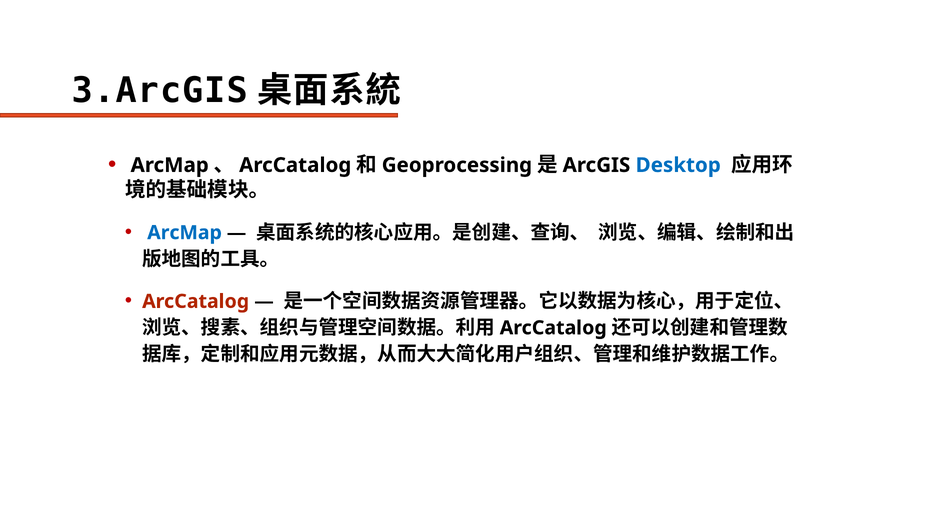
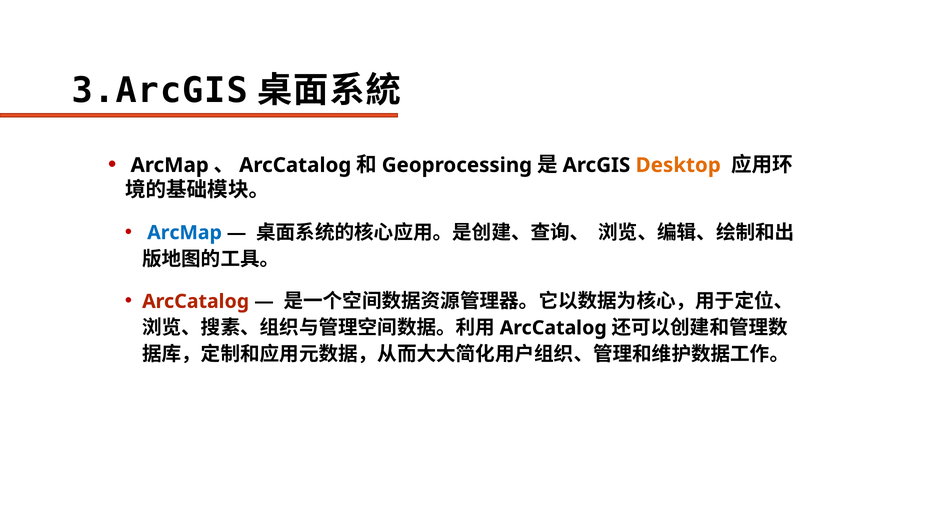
Desktop colour: blue -> orange (678, 165)
